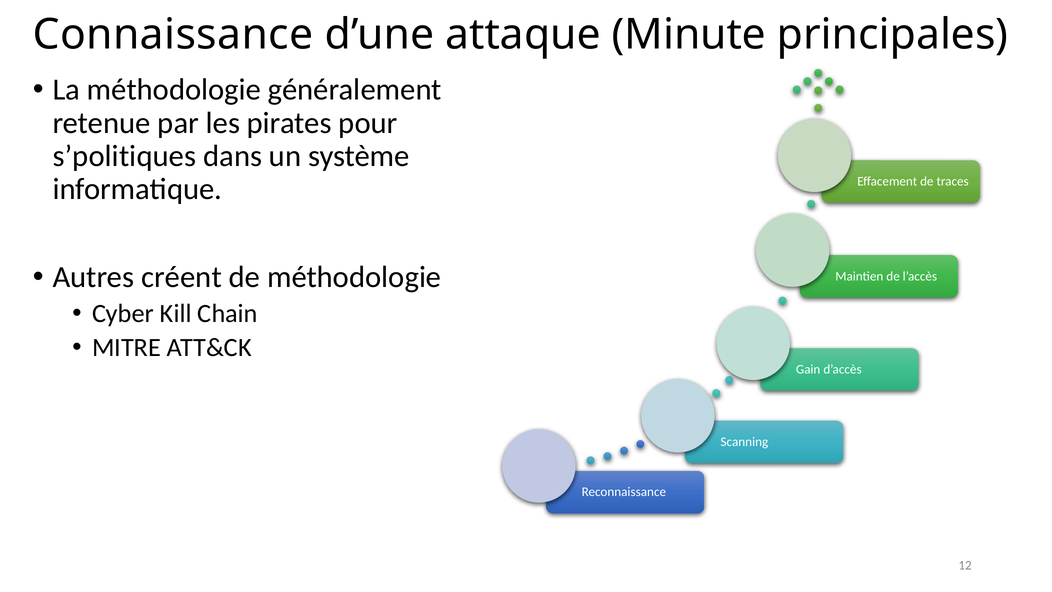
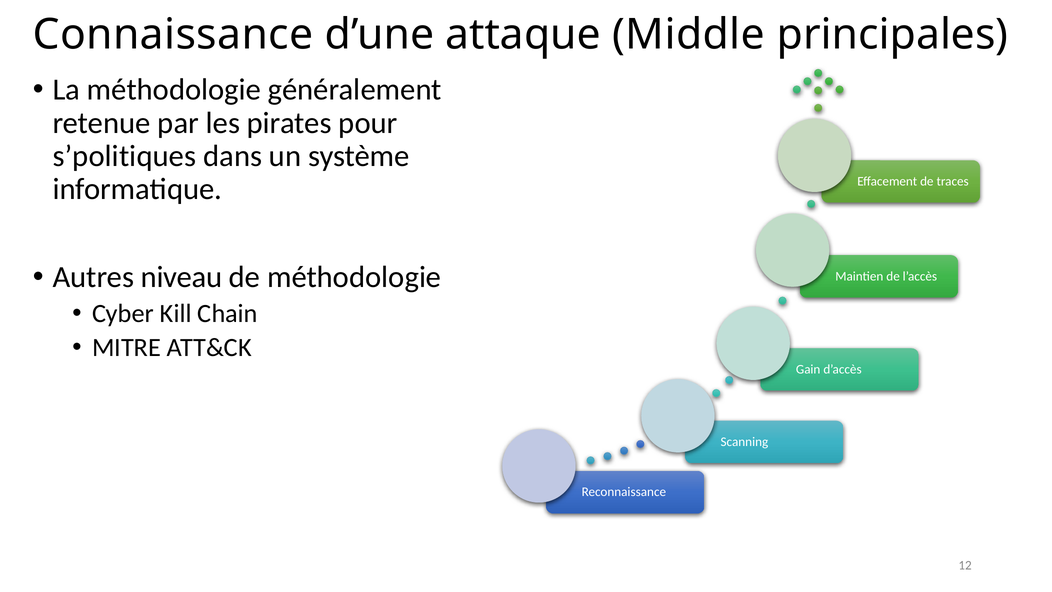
Minute: Minute -> Middle (689, 34)
créent: créent -> niveau (182, 277)
